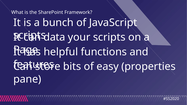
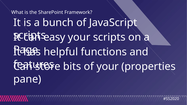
data: data -> easy (54, 37)
of easy: easy -> your (108, 67)
